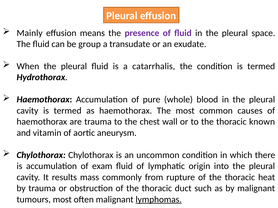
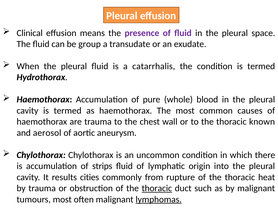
Mainly: Mainly -> Clinical (30, 33)
vitamin: vitamin -> aerosol (47, 133)
exam: exam -> strips (102, 166)
mass: mass -> cities (90, 178)
thoracic underline: none -> present (157, 189)
